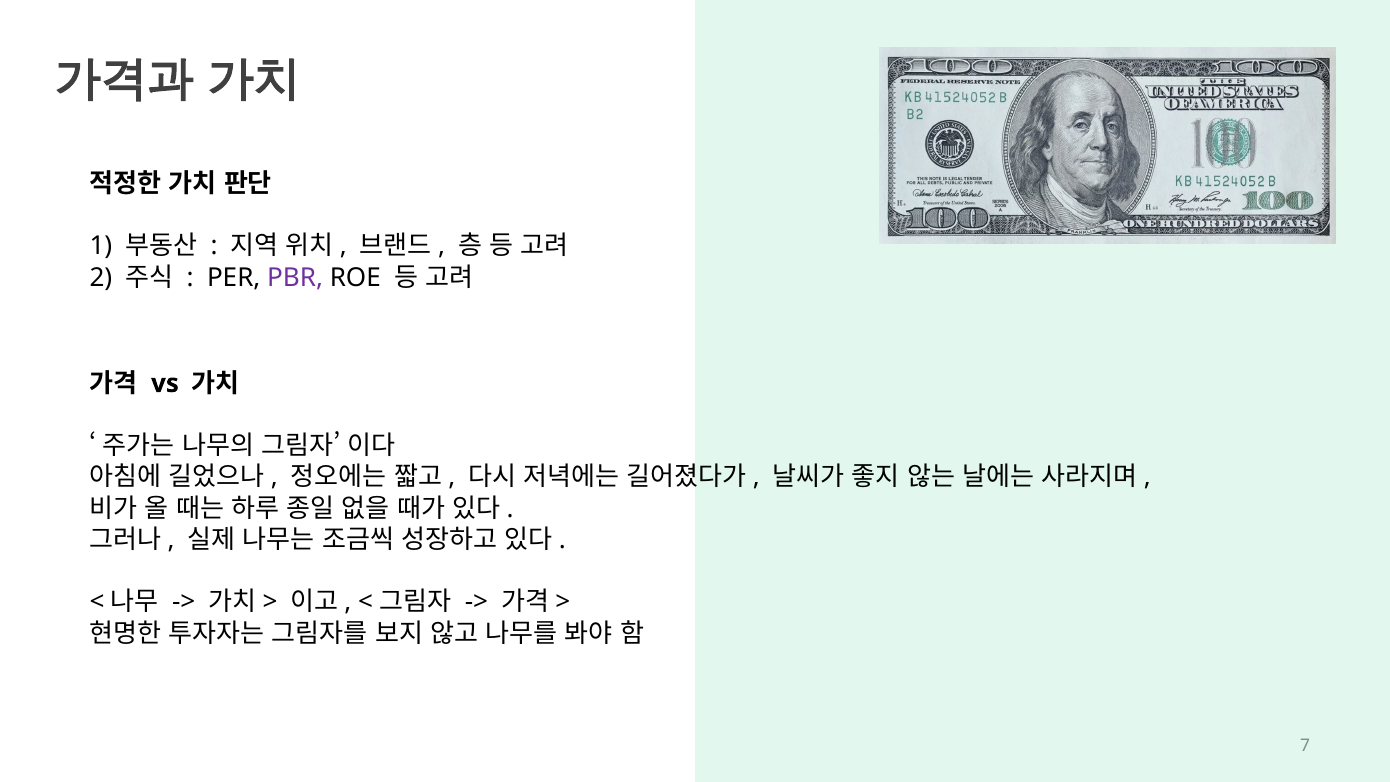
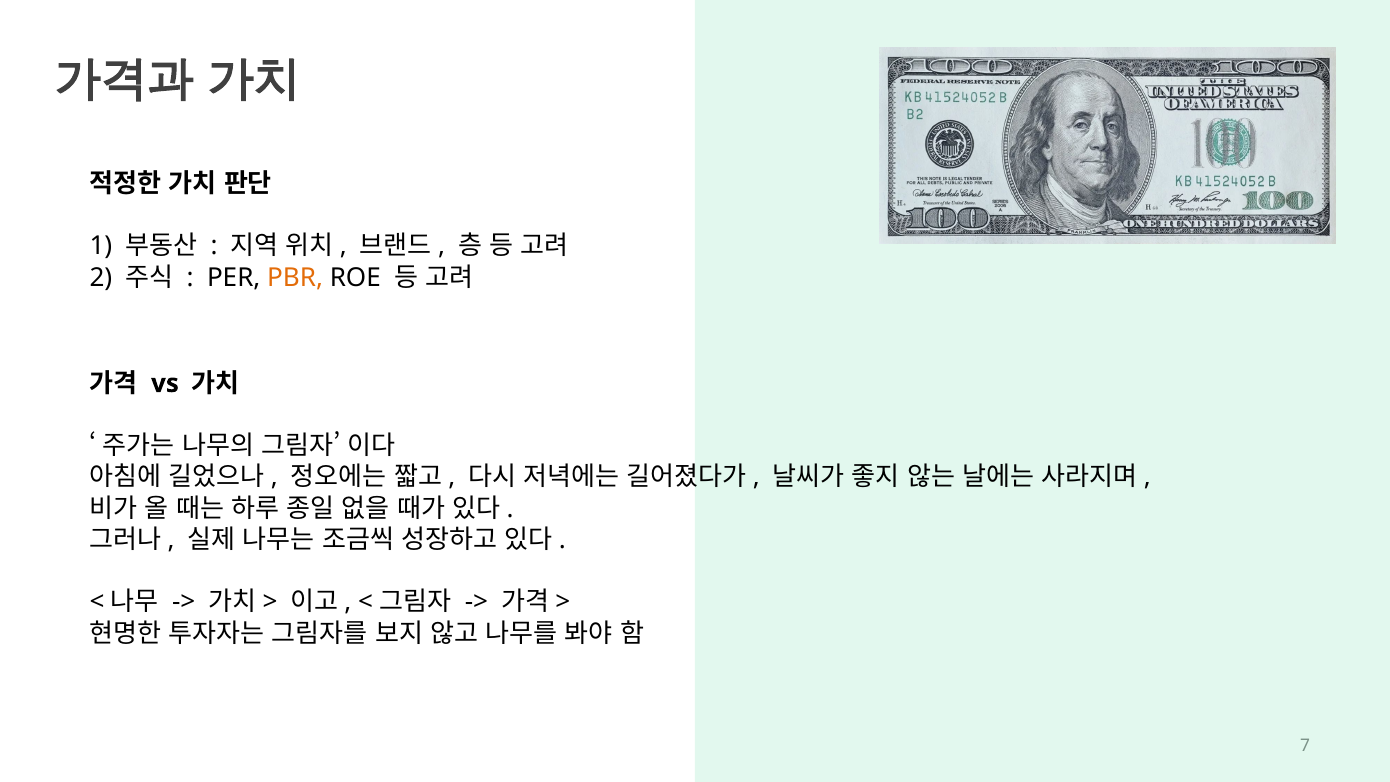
PBR colour: purple -> orange (295, 277)
